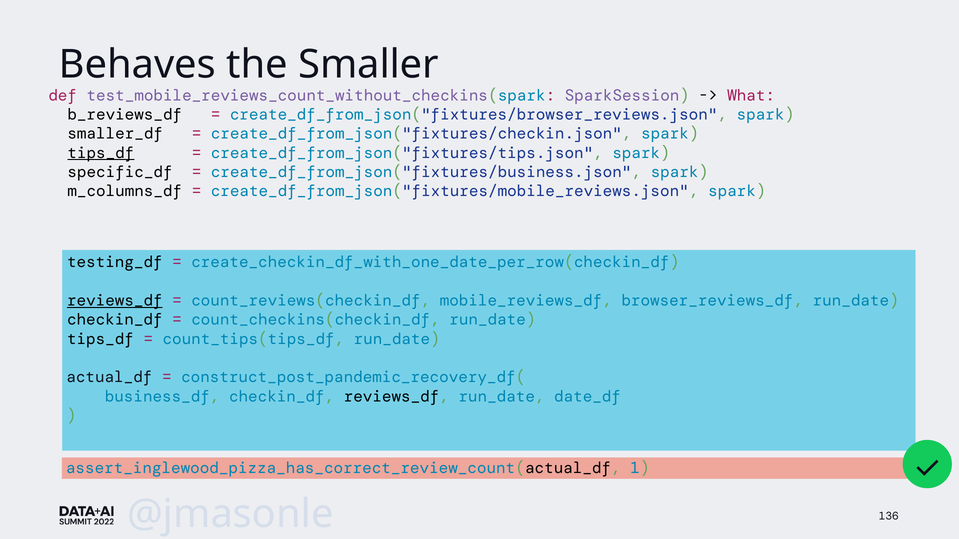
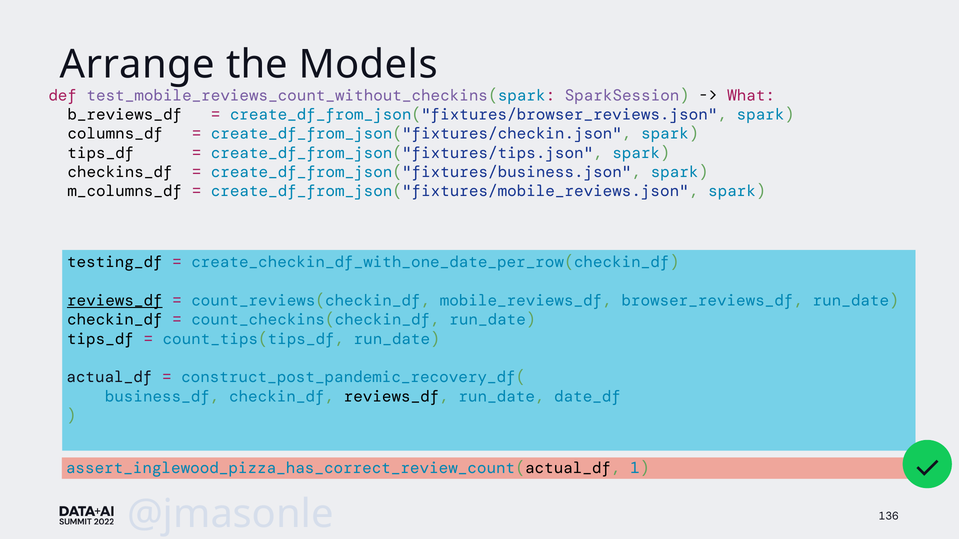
Behaves: Behaves -> Arrange (137, 65)
Smaller: Smaller -> Models (368, 65)
smaller_df: smaller_df -> columns_df (115, 134)
tips_df underline: present -> none (101, 153)
specific_df: specific_df -> checkins_df (120, 172)
